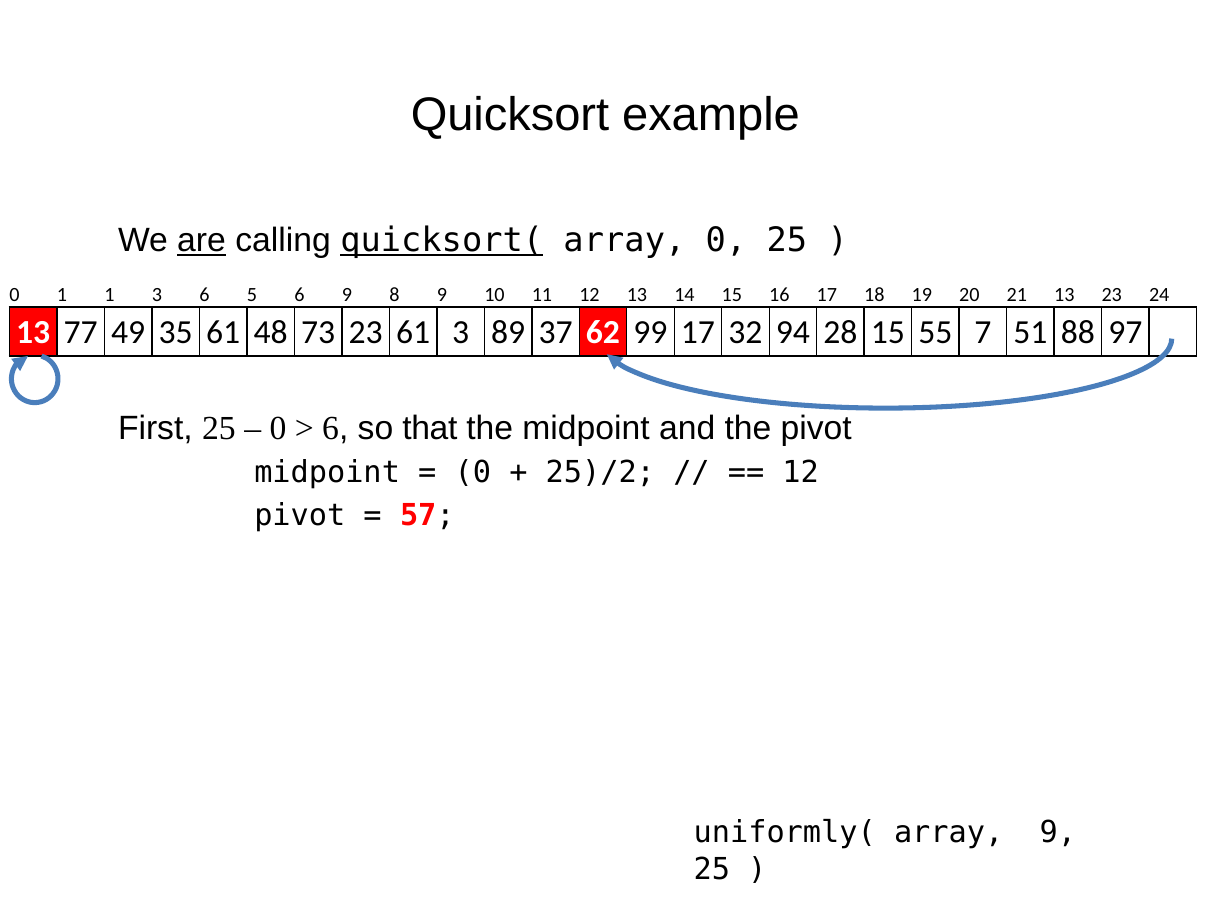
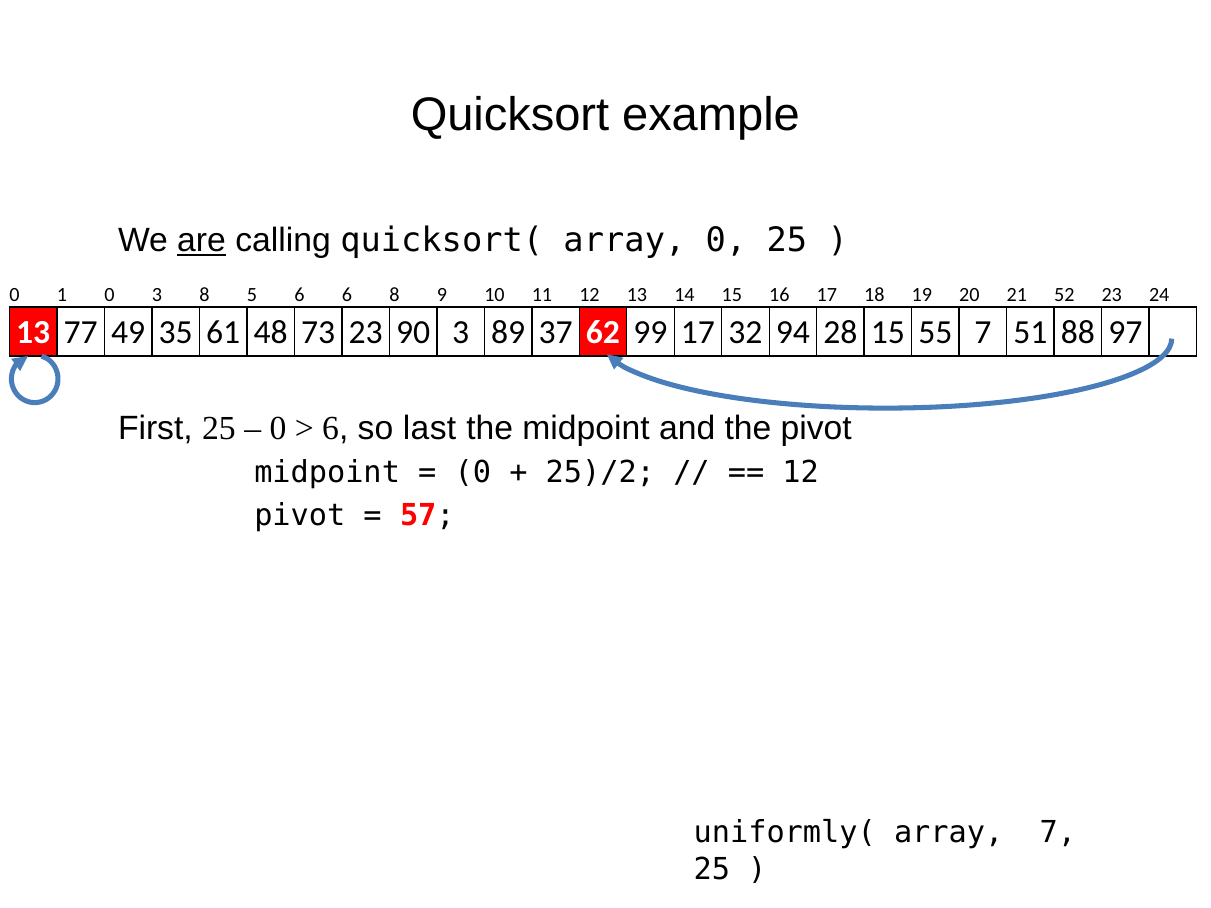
quicksort( underline: present -> none (442, 241)
1 1: 1 -> 0 (110, 295)
3 6: 6 -> 8 (204, 295)
6 9: 9 -> 6 (347, 295)
21 13: 13 -> 52 (1064, 295)
23 61: 61 -> 90 (413, 332)
that: that -> last (430, 429)
array 9: 9 -> 7 (1058, 833)
